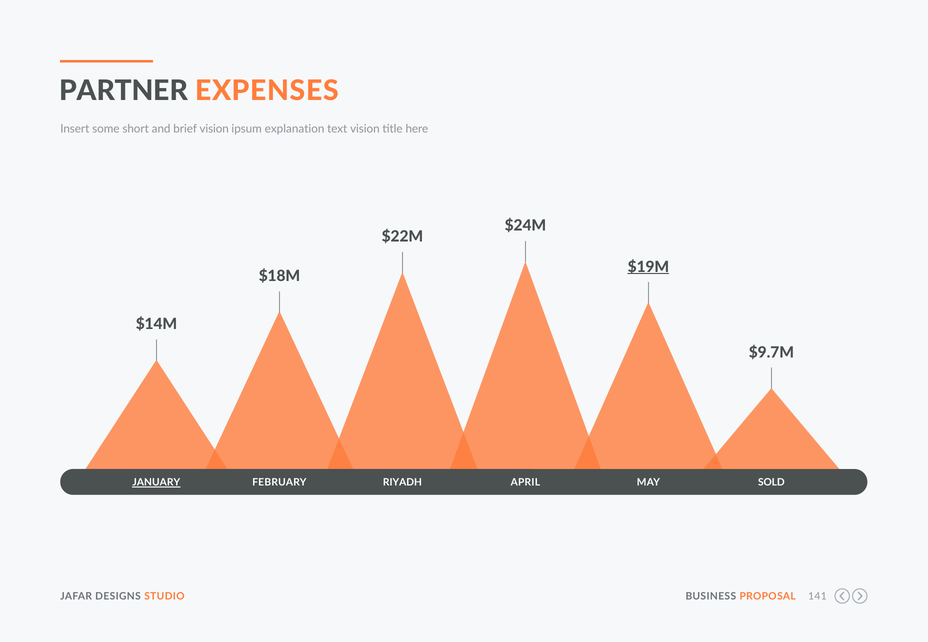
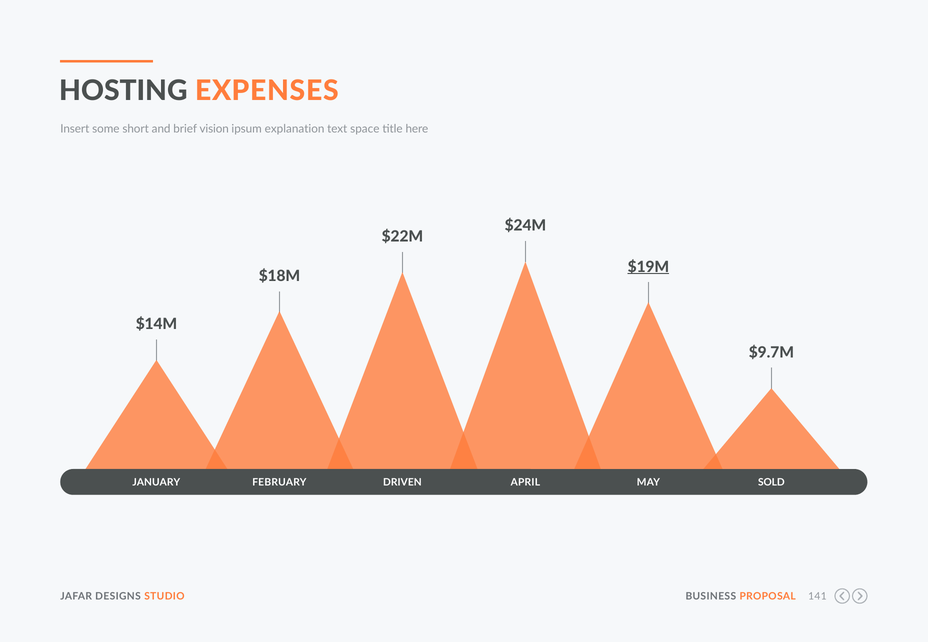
PARTNER: PARTNER -> HOSTING (124, 91)
text vision: vision -> space (365, 129)
JANUARY underline: present -> none (156, 483)
RIYADH: RIYADH -> DRIVEN (402, 483)
